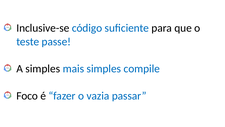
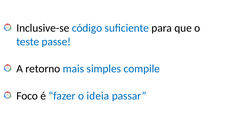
A simples: simples -> retorno (43, 68)
vazia: vazia -> ideia (98, 95)
